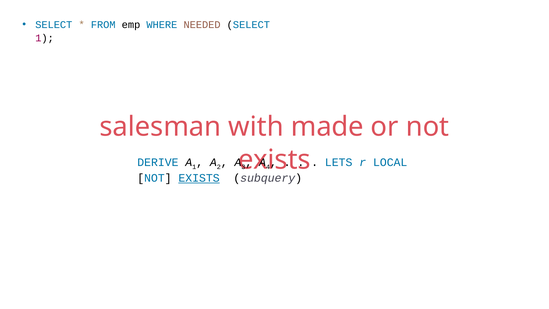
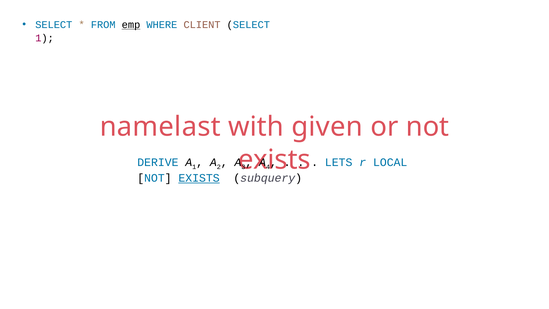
emp underline: none -> present (131, 25)
NEEDED: NEEDED -> CLIENT (202, 25)
salesman: salesman -> namelast (160, 127)
made: made -> given (327, 127)
